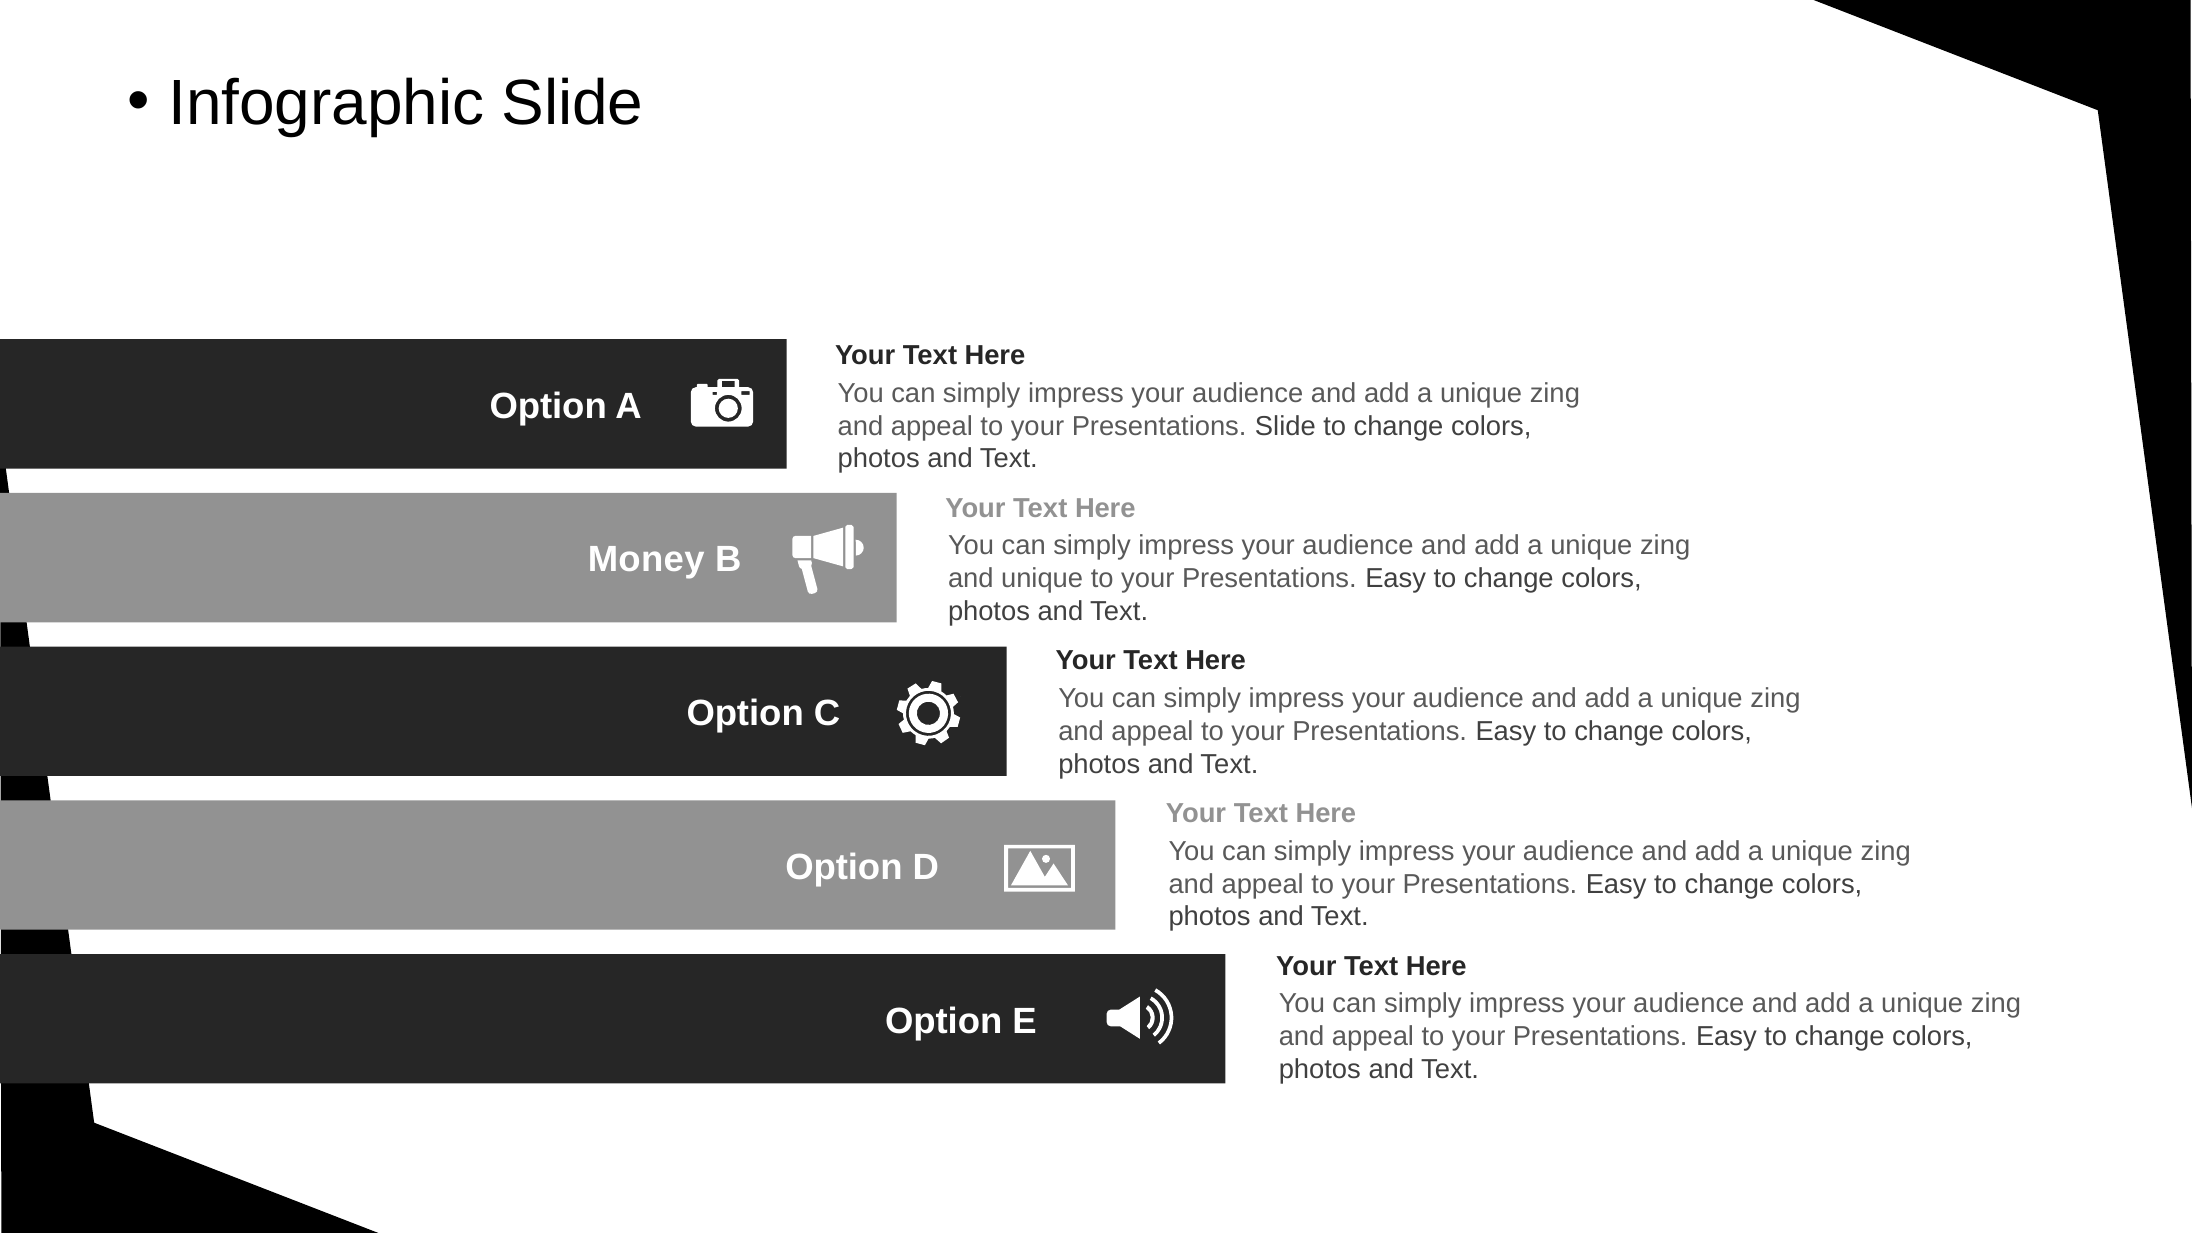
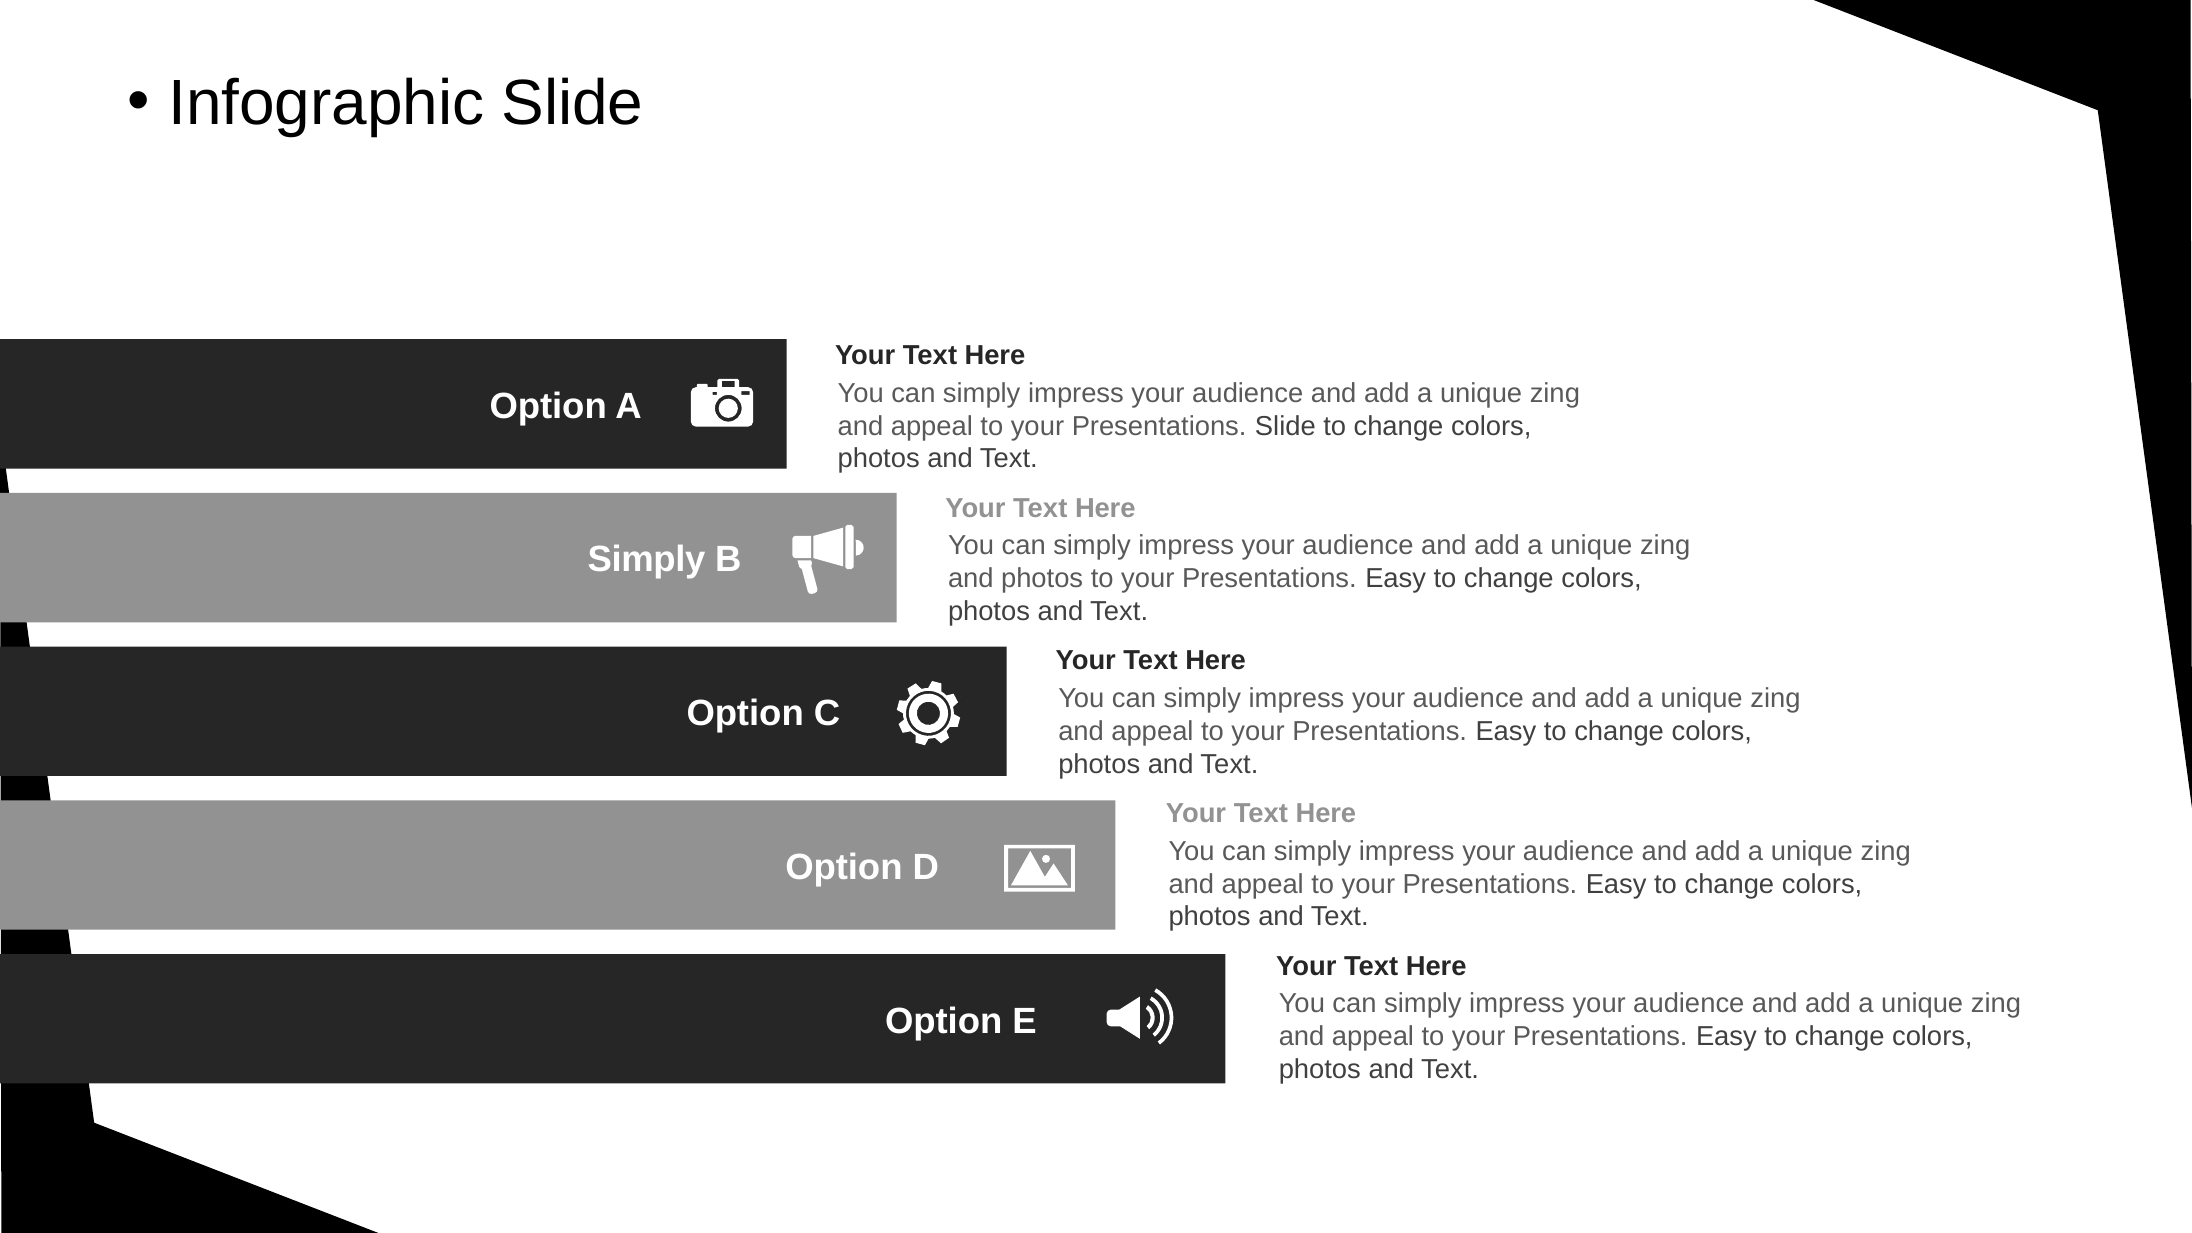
Money: Money -> Simply (647, 560)
and unique: unique -> photos (1042, 579)
